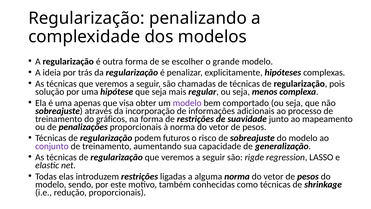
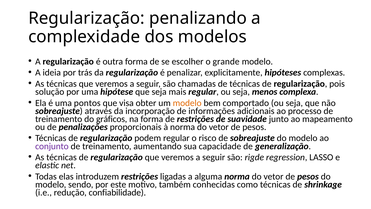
apenas: apenas -> pontos (87, 103)
modelo colour: purple -> orange (187, 103)
podem futuros: futuros -> regular (176, 138)
redução proporcionais: proporcionais -> confiabilidade (117, 192)
